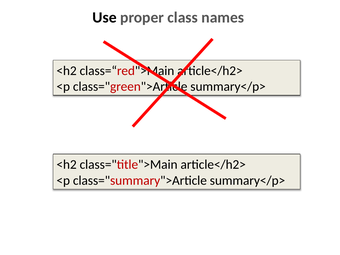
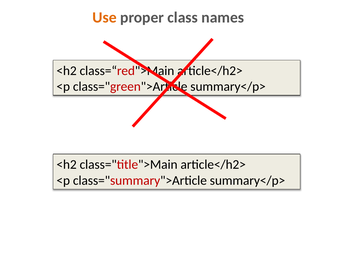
Use colour: black -> orange (105, 17)
